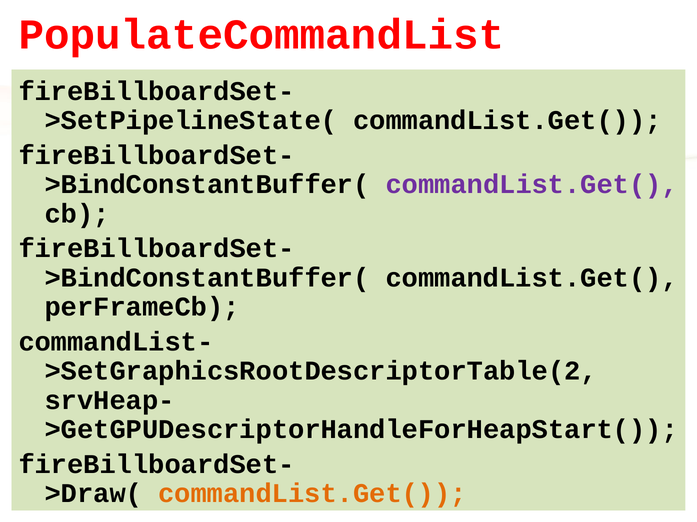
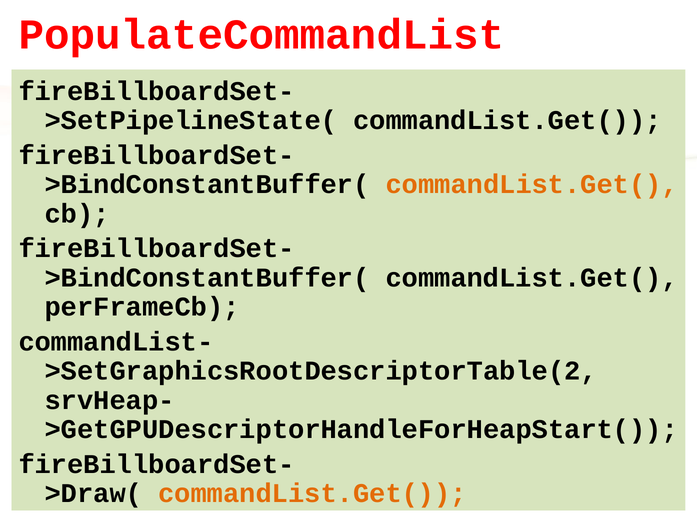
commandList.Get( colour: purple -> orange (532, 185)
